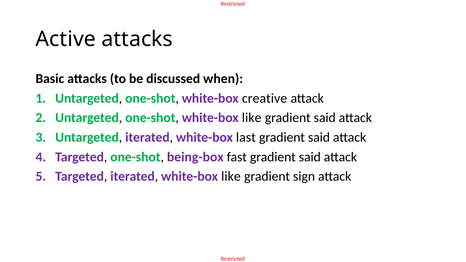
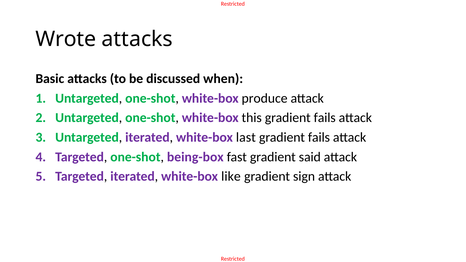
Active: Active -> Wrote (66, 39)
creative: creative -> produce (265, 98)
one-shot white-box like: like -> this (252, 118)
said: said -> fails (325, 118)
said: said -> fails (319, 137)
